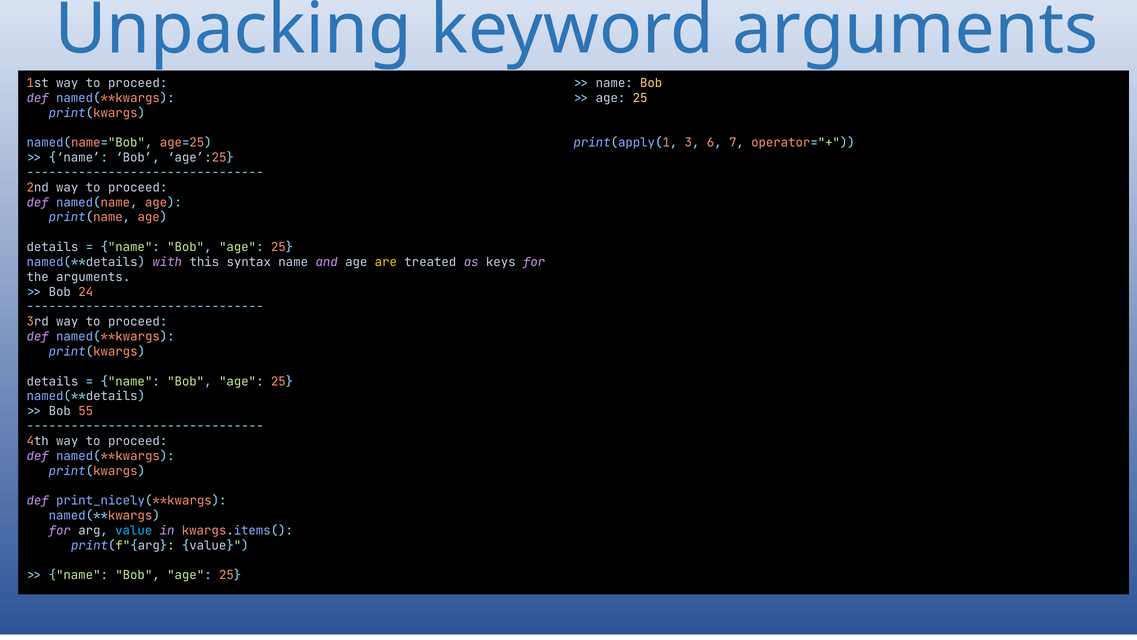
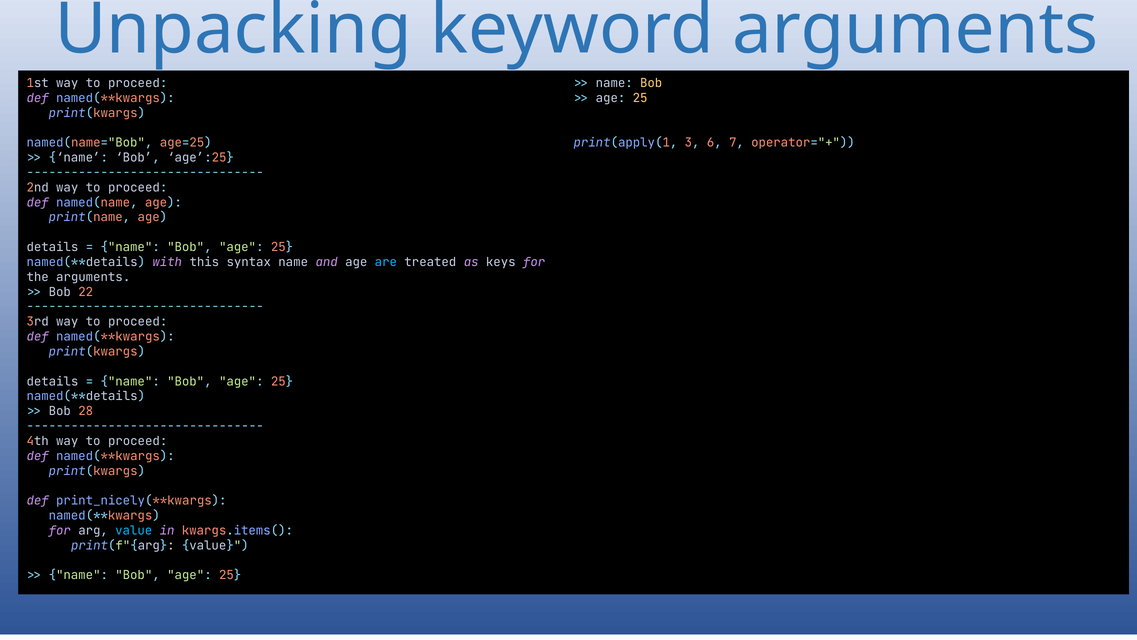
are colour: yellow -> light blue (386, 262)
24: 24 -> 22 (86, 292)
55: 55 -> 28 (86, 411)
